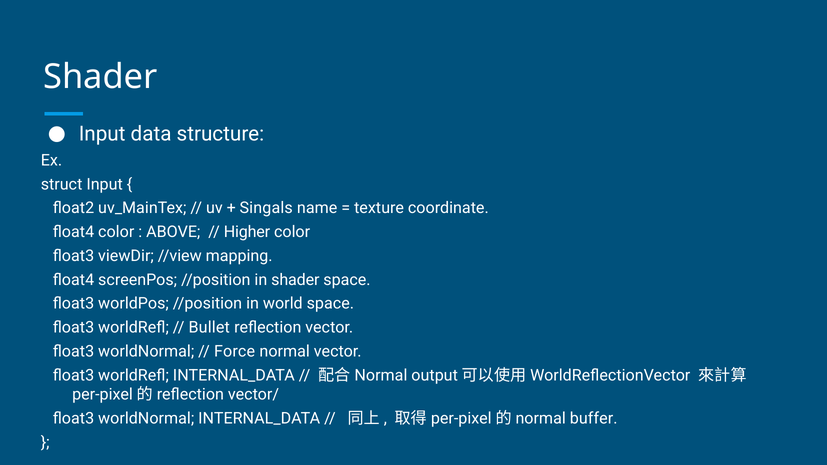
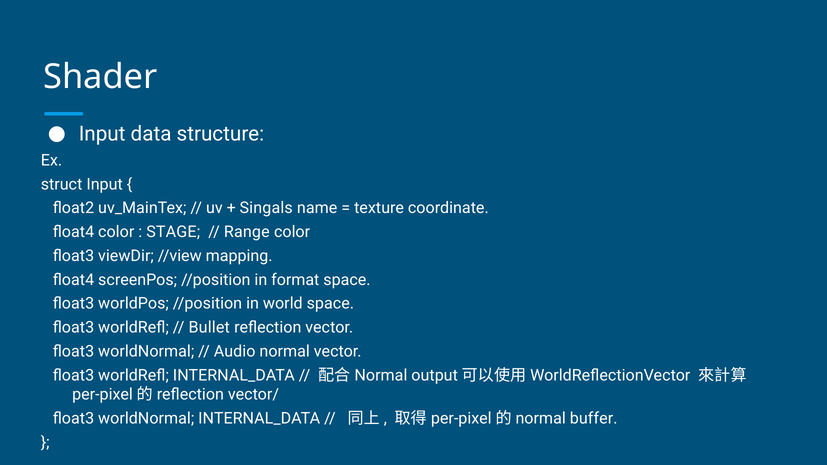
ABOVE: ABOVE -> STAGE (173, 232)
Higher: Higher -> Range (247, 232)
in shader: shader -> format (295, 280)
Force: Force -> Audio (235, 352)
